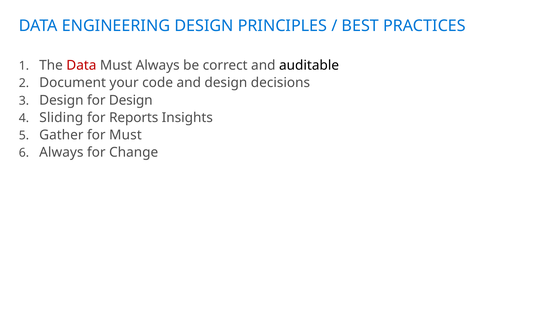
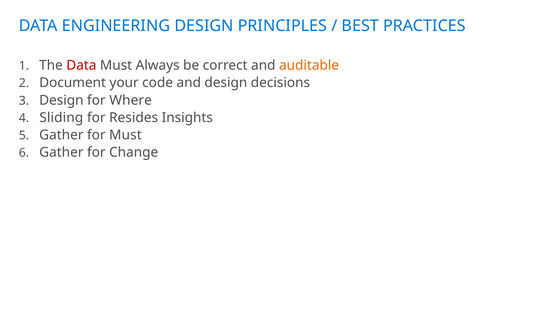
auditable colour: black -> orange (309, 65)
for Design: Design -> Where (131, 100)
Reports: Reports -> Resides (134, 118)
Always: Always -> Gather (61, 152)
